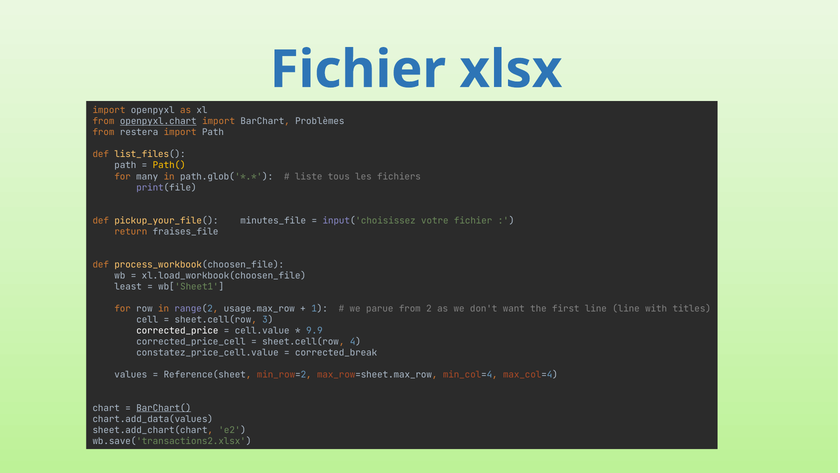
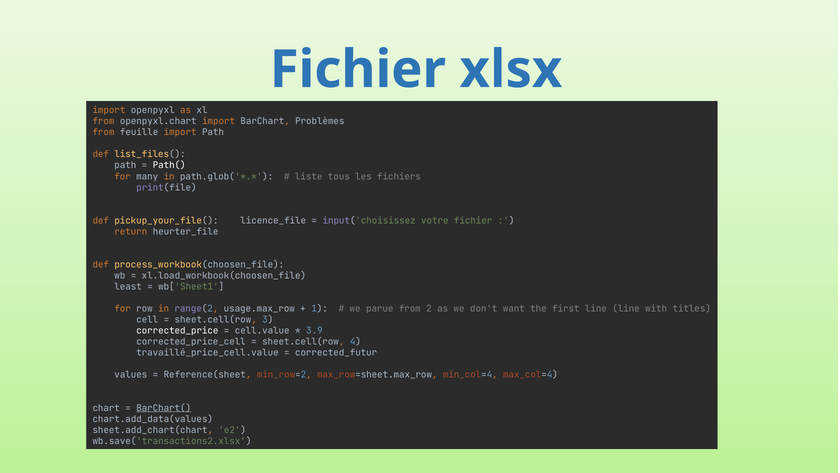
openpyxl.chart underline: present -> none (158, 121)
restera: restera -> feuille (139, 132)
Path( colour: yellow -> white (169, 165)
minutes_file: minutes_file -> licence_file (273, 220)
fraises_file: fraises_file -> heurter_file (186, 231)
9.9: 9.9 -> 3.9 (314, 330)
constatez_price_cell.value: constatez_price_cell.value -> travaillé_price_cell.value (207, 352)
corrected_break: corrected_break -> corrected_futur (336, 352)
